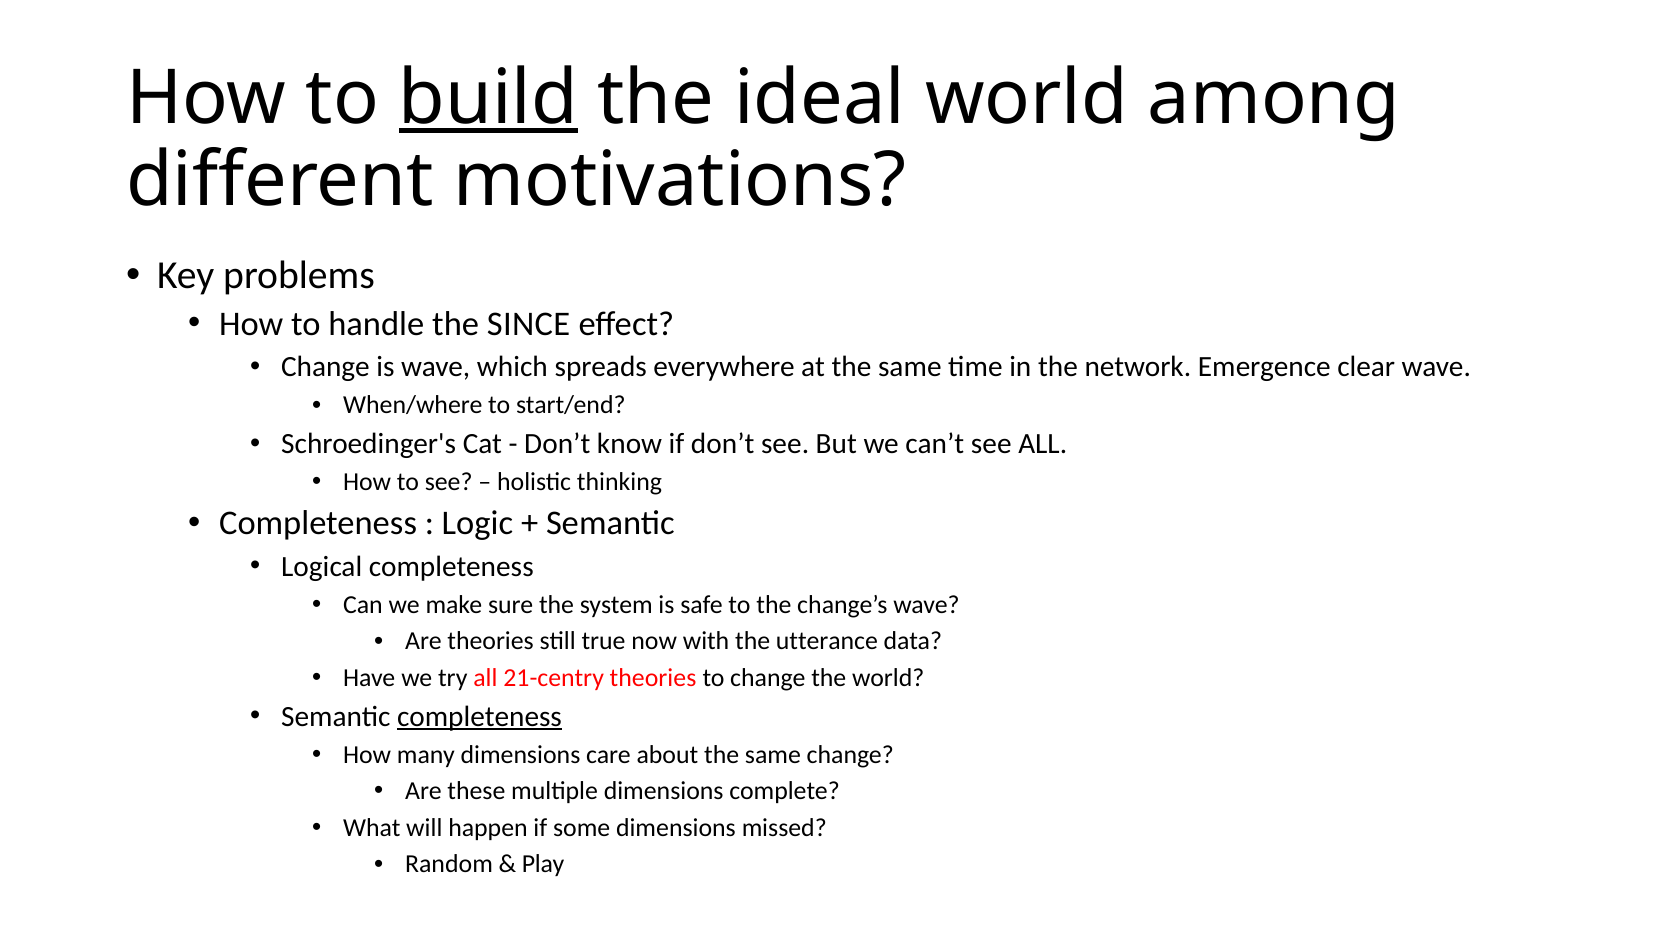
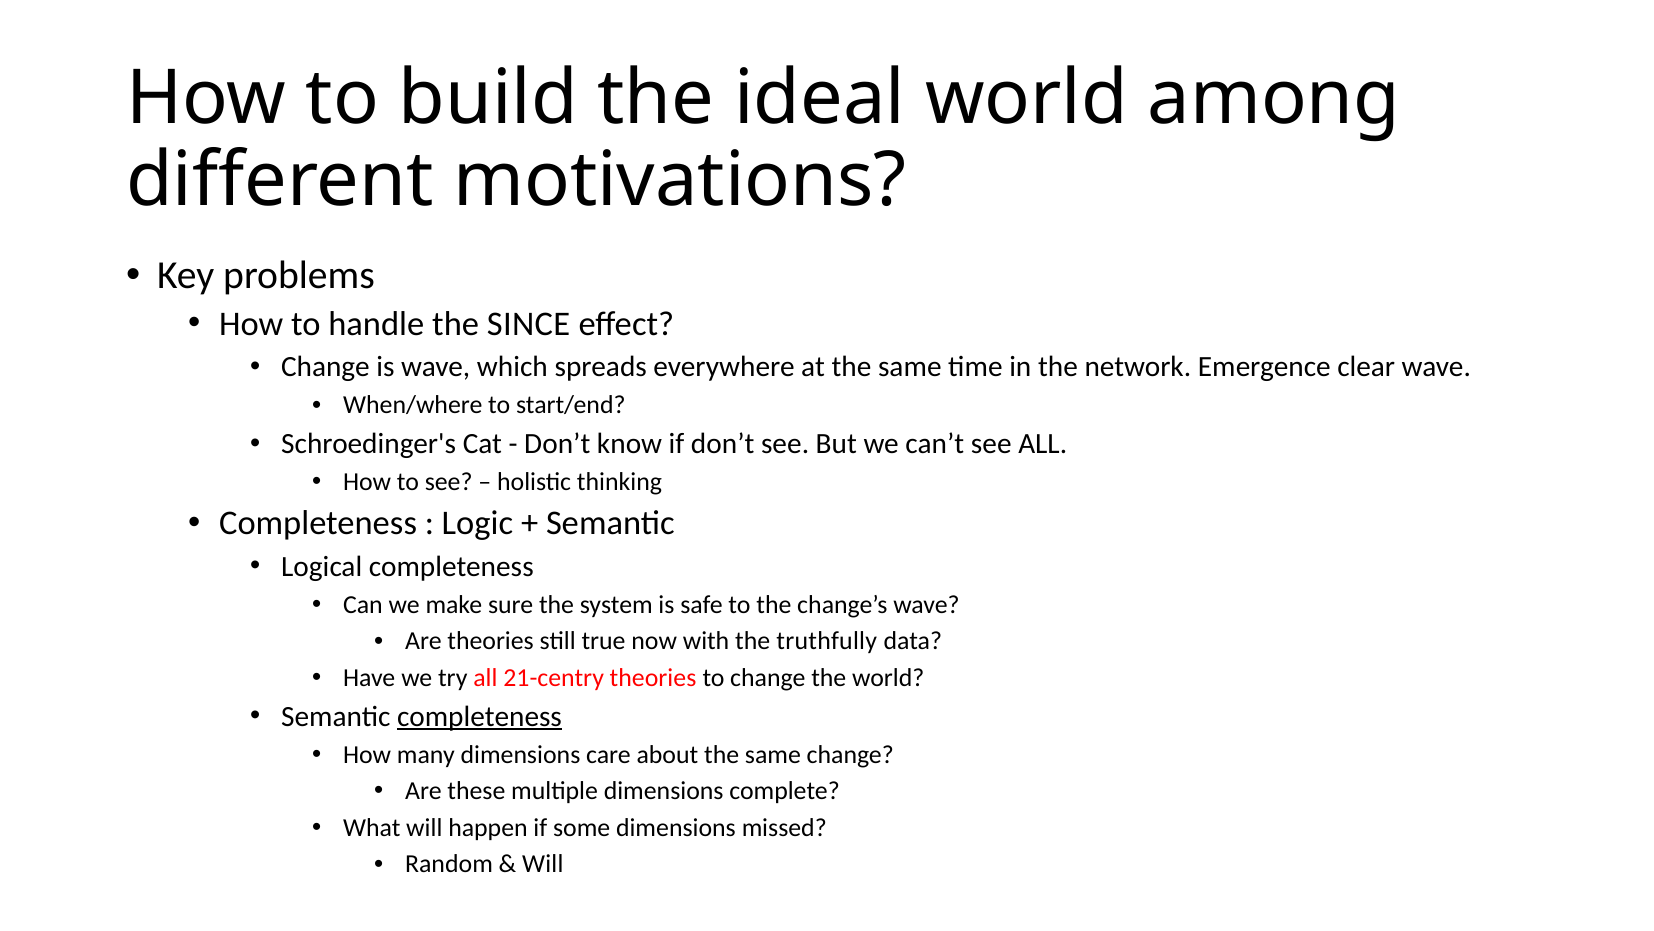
build underline: present -> none (488, 98)
utterance: utterance -> truthfully (827, 641)
Play: Play -> Will (543, 864)
